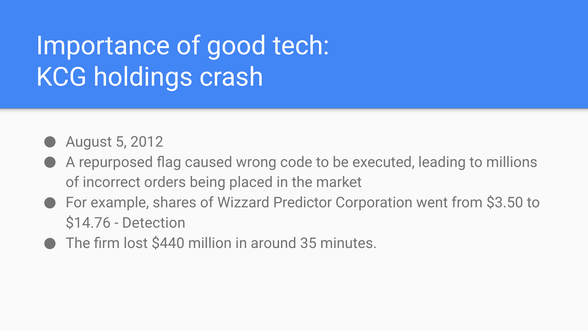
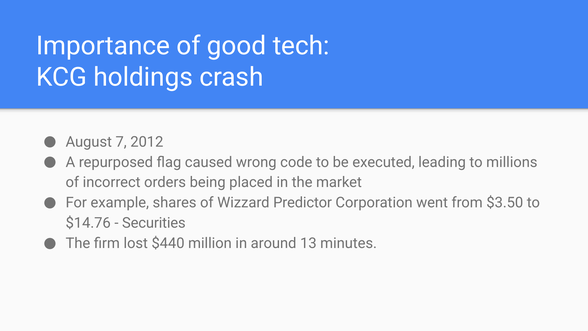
5: 5 -> 7 (121, 142)
Detection: Detection -> Securities (154, 223)
35: 35 -> 13 (308, 243)
